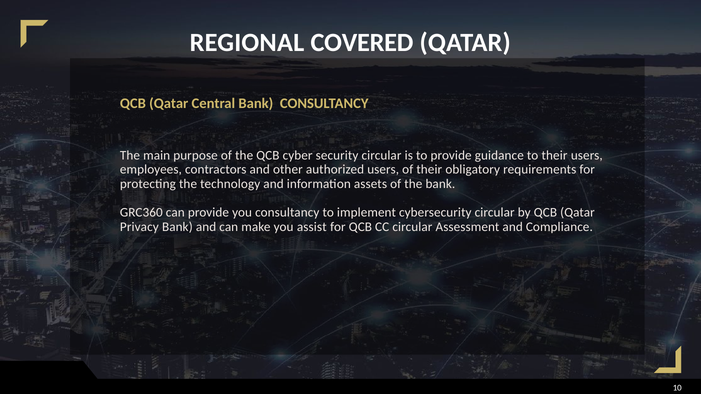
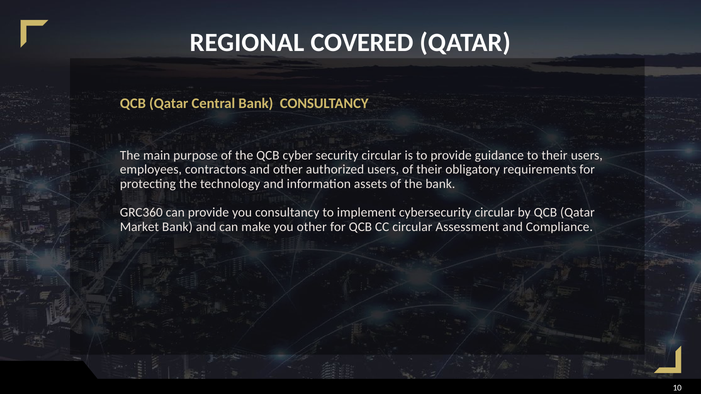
Privacy: Privacy -> Market (139, 227)
you assist: assist -> other (312, 227)
